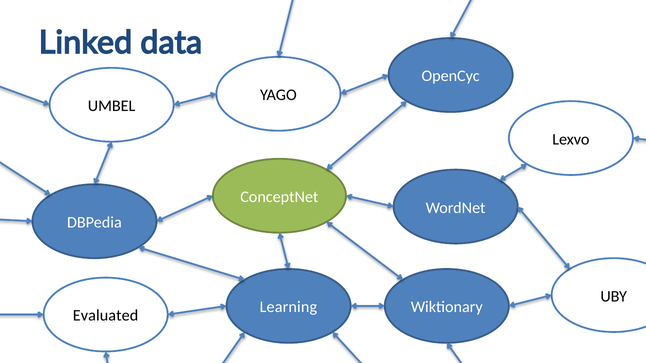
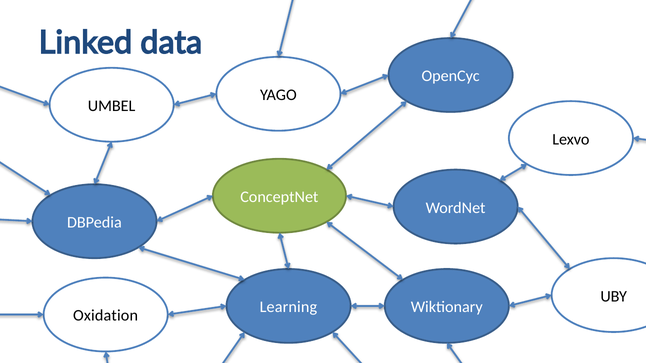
Evaluated: Evaluated -> Oxidation (106, 316)
